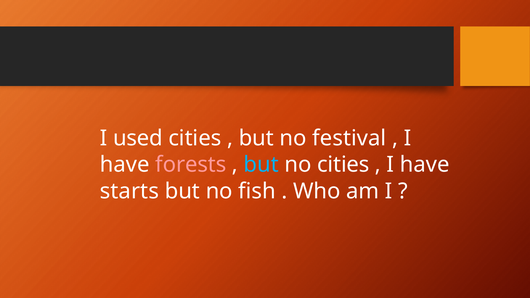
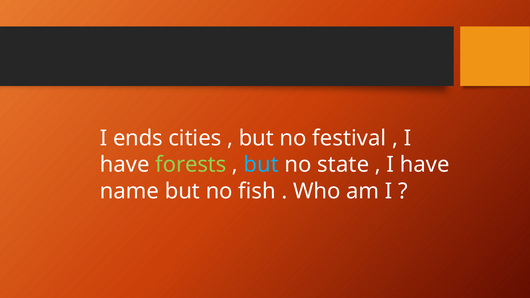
used: used -> ends (138, 138)
forests colour: pink -> light green (191, 165)
no cities: cities -> state (343, 165)
starts: starts -> name (129, 191)
